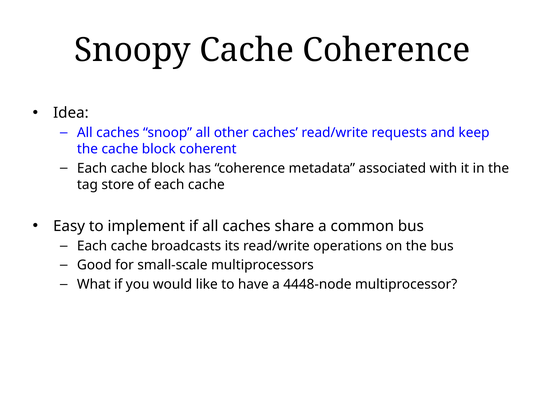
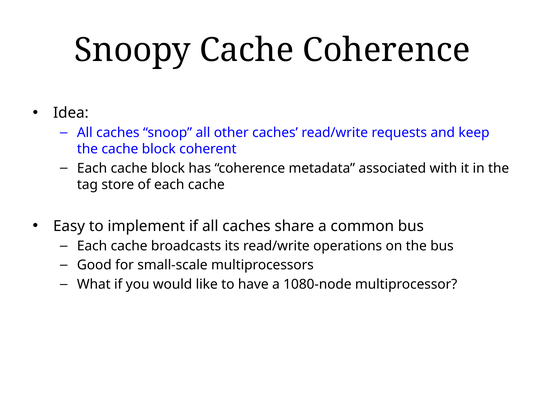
4448-node: 4448-node -> 1080-node (317, 284)
